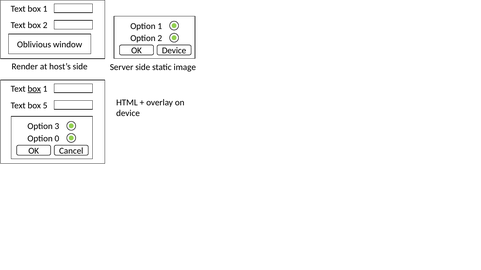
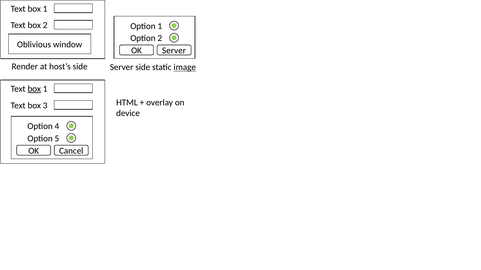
OK Device: Device -> Server (174, 51)
image underline: none -> present (185, 67)
5: 5 -> 3 (45, 106)
3: 3 -> 4 (57, 127)
0: 0 -> 5 (57, 139)
